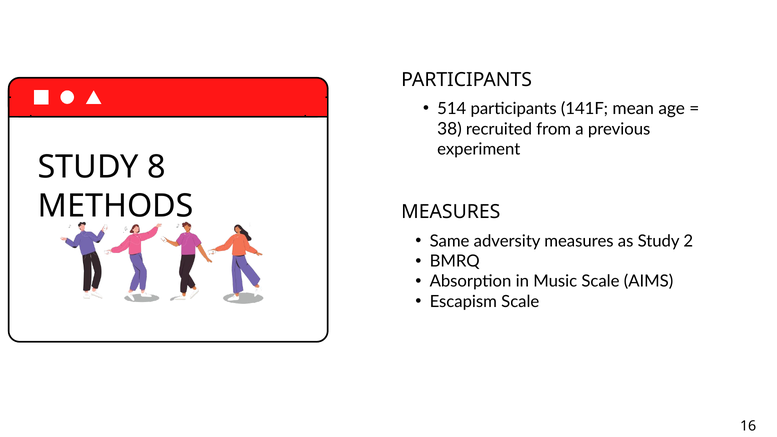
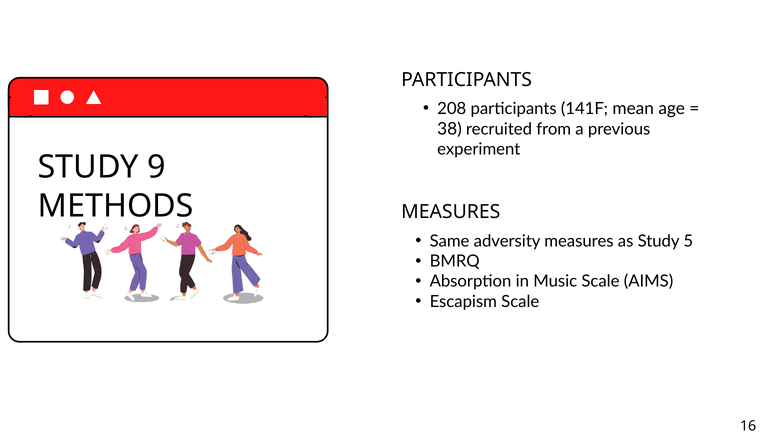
514: 514 -> 208 (452, 109)
8: 8 -> 9 (156, 167)
2: 2 -> 5 (688, 241)
